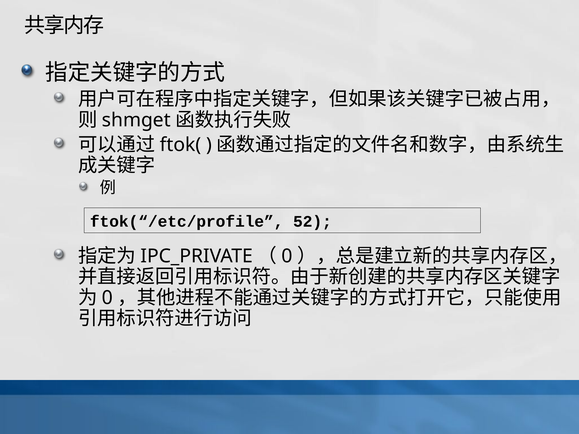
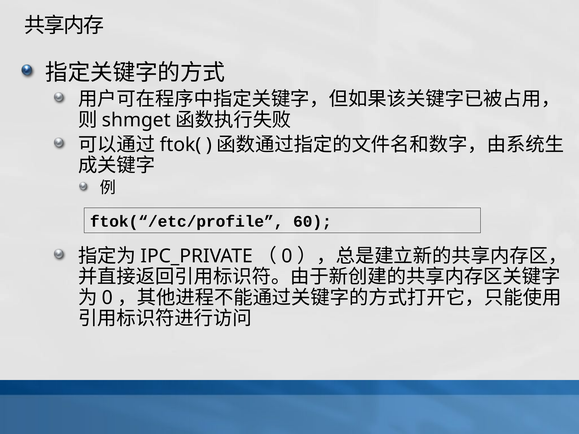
52: 52 -> 60 (312, 222)
